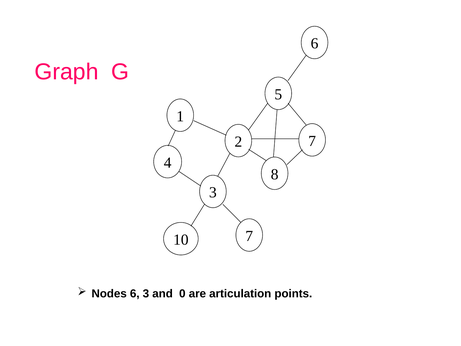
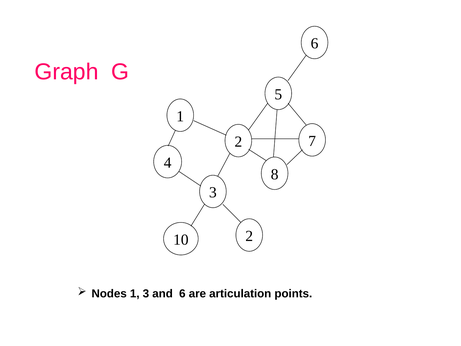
10 7: 7 -> 2 (249, 236)
Nodes 6: 6 -> 1 (135, 294)
and 0: 0 -> 6 (182, 294)
